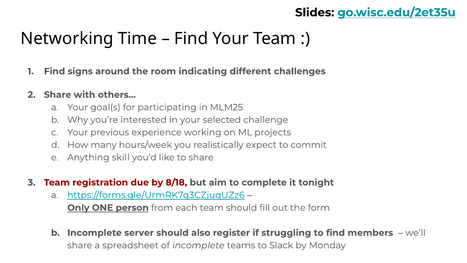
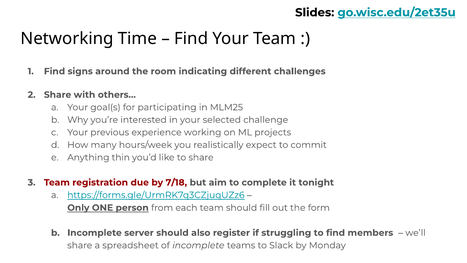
skill: skill -> thin (121, 157)
8/18: 8/18 -> 7/18 (176, 182)
